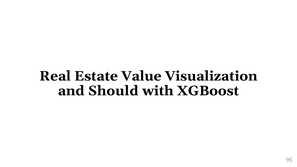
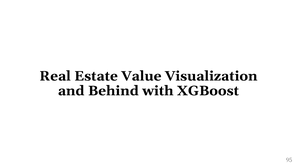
Should: Should -> Behind (113, 91)
